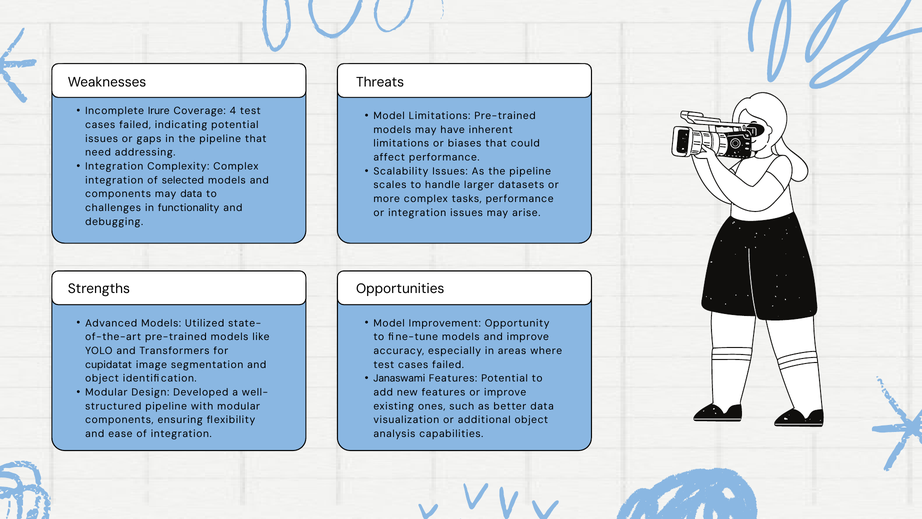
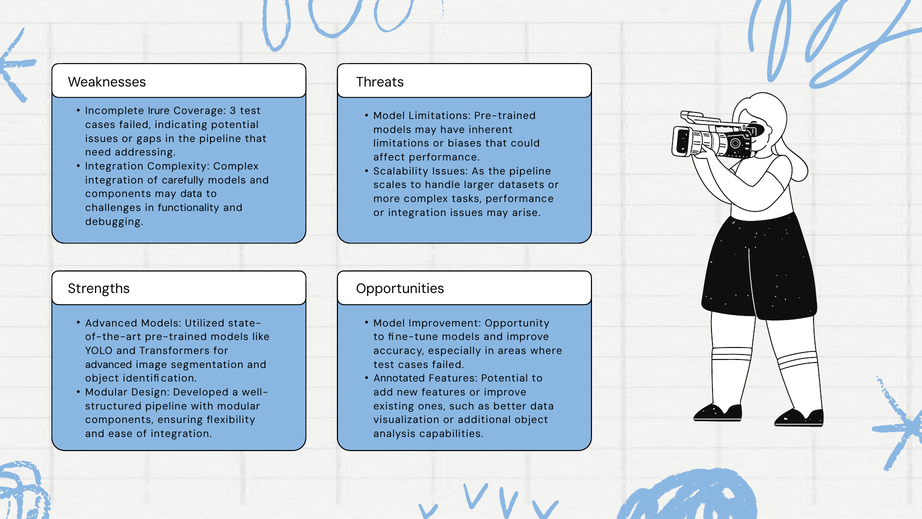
4: 4 -> 3 (233, 111)
selected: selected -> carefully (183, 180)
cupidatat: cupidatat -> advanced (109, 364)
Janaswami: Janaswami -> Annotated (399, 378)
